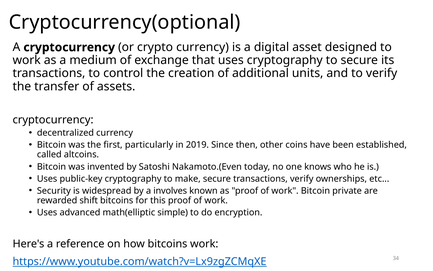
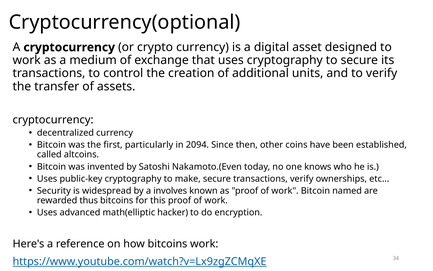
2019: 2019 -> 2094 (197, 145)
private: private -> named (347, 190)
shift: shift -> thus (89, 200)
simple: simple -> hacker (173, 212)
